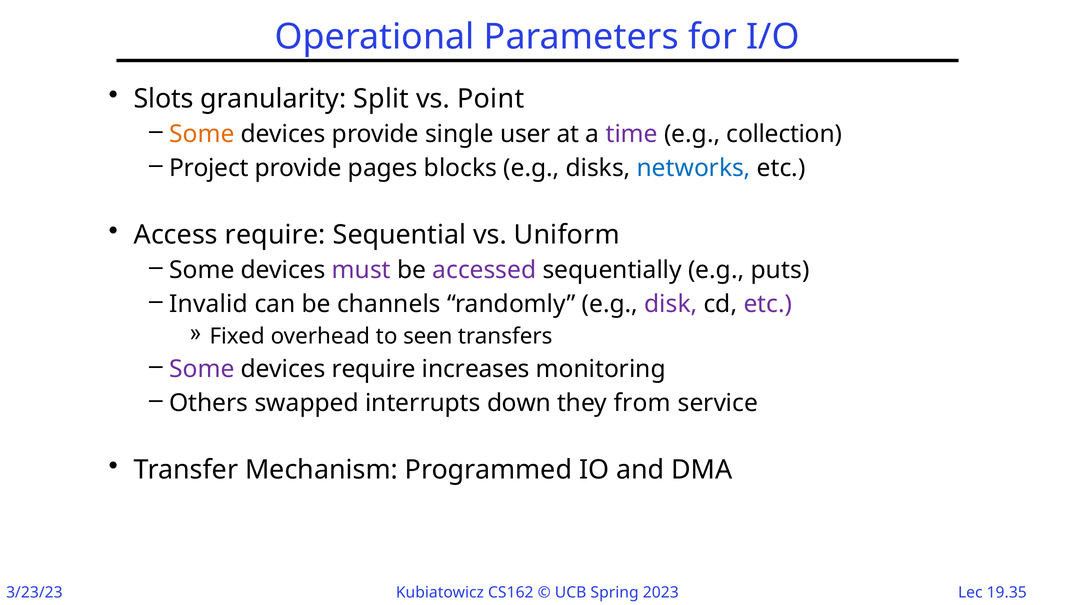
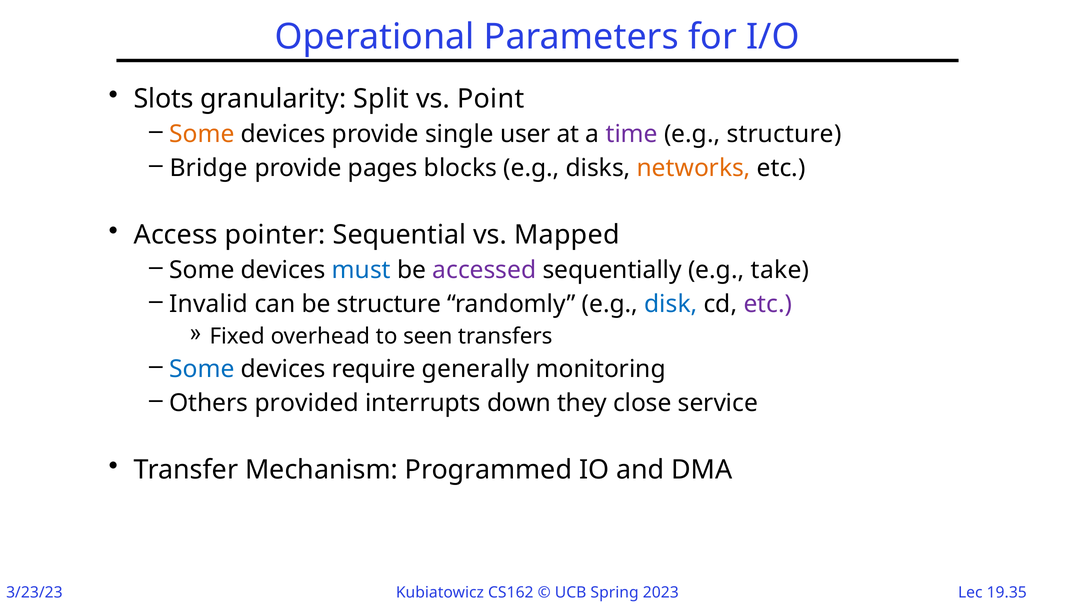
e.g collection: collection -> structure (784, 134)
Project: Project -> Bridge (209, 168)
networks colour: blue -> orange (694, 168)
Access require: require -> pointer (275, 235)
Uniform: Uniform -> Mapped (567, 235)
must colour: purple -> blue (361, 270)
puts: puts -> take (780, 270)
be channels: channels -> structure (389, 304)
disk colour: purple -> blue (671, 304)
Some colour: purple -> blue (202, 369)
increases: increases -> generally (476, 369)
swapped: swapped -> provided (307, 403)
from: from -> close (642, 403)
